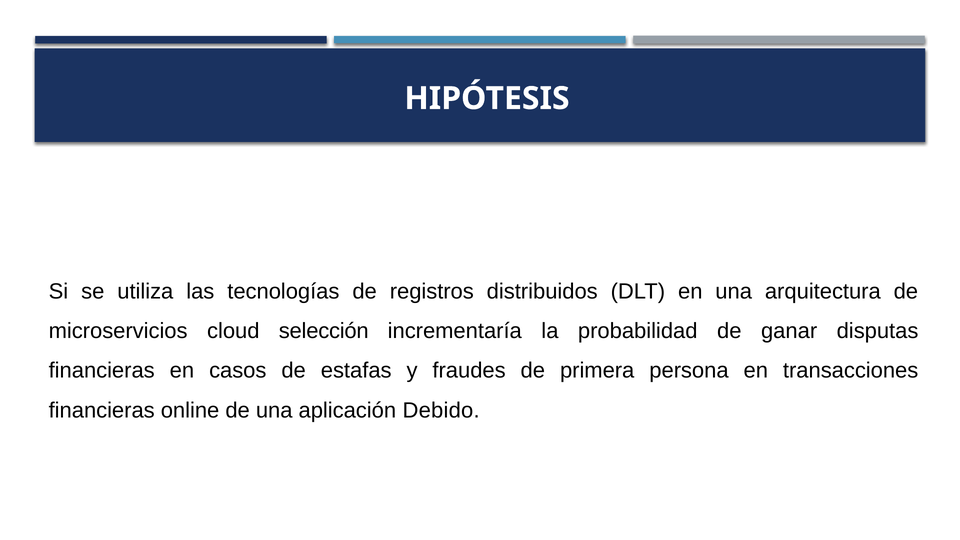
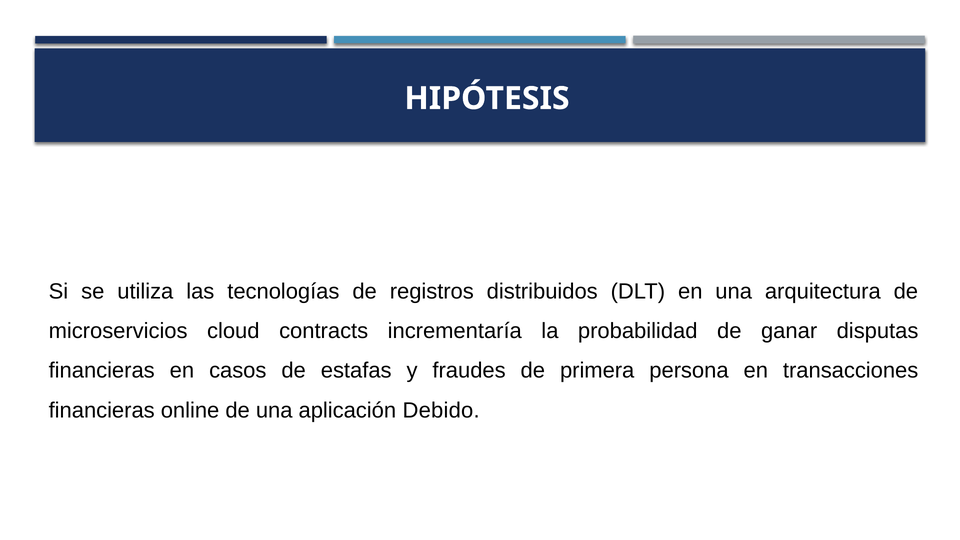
selección: selección -> contracts (324, 331)
